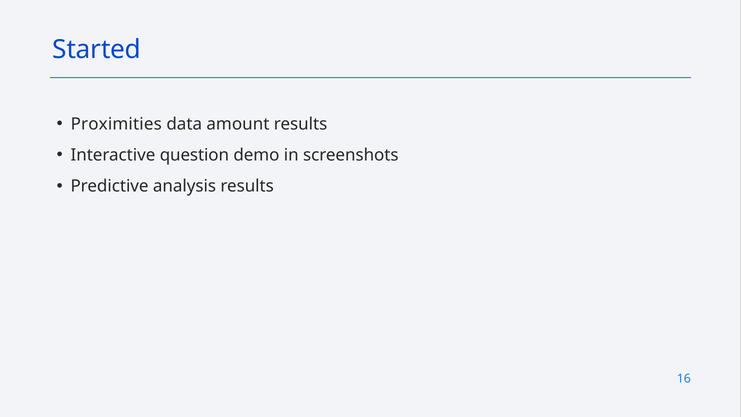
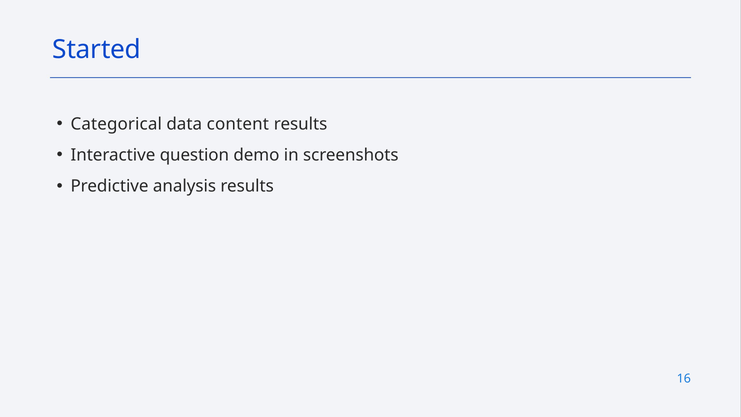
Proximities: Proximities -> Categorical (116, 124)
amount: amount -> content (238, 124)
